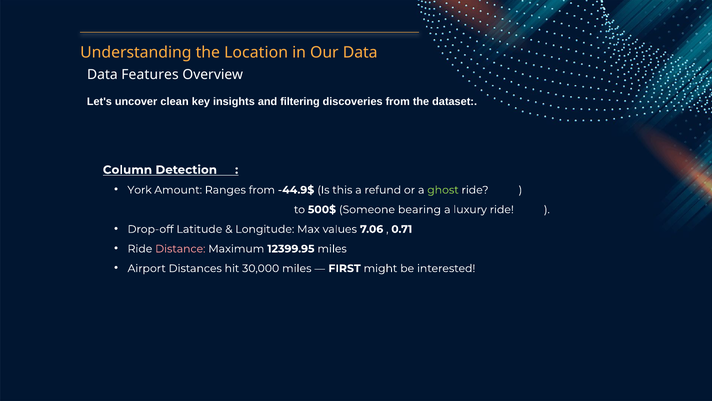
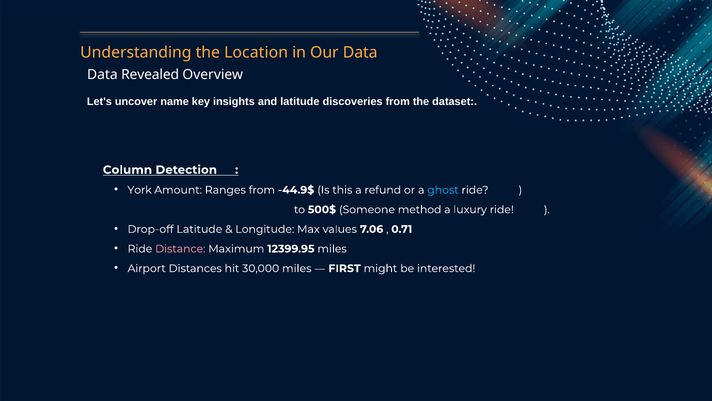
Features: Features -> Revealed (150, 74)
clean: clean -> name (175, 102)
and filtering: filtering -> latitude (300, 102)
ghost colour: light green -> light blue (443, 190)
bearing: bearing -> method (420, 209)
